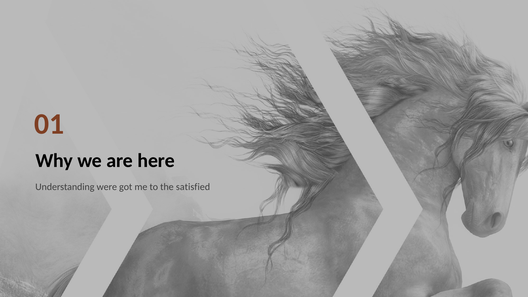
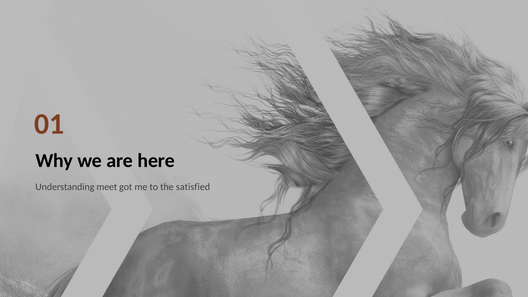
were: were -> meet (107, 187)
